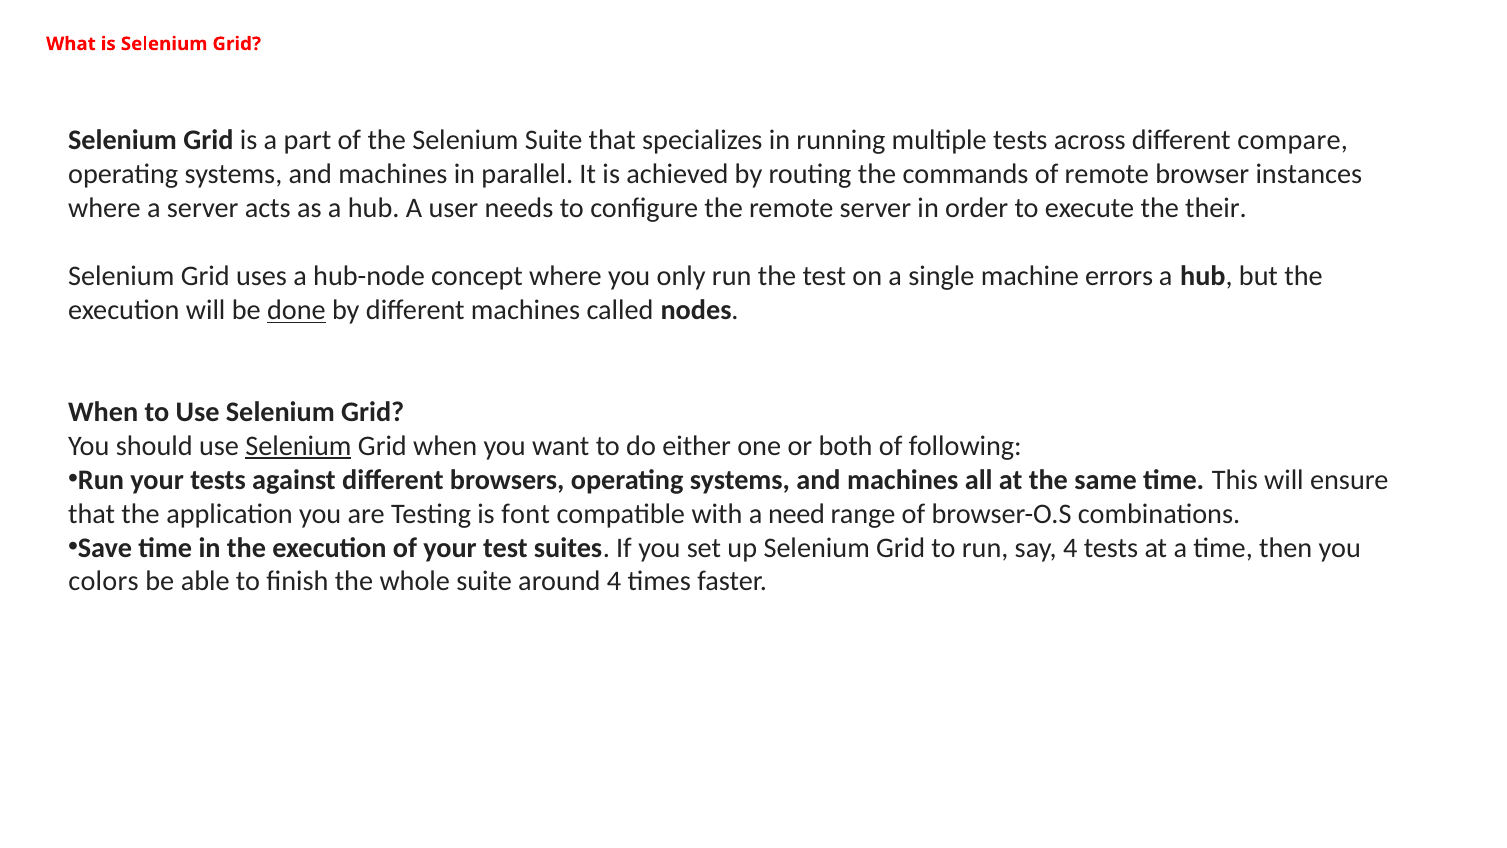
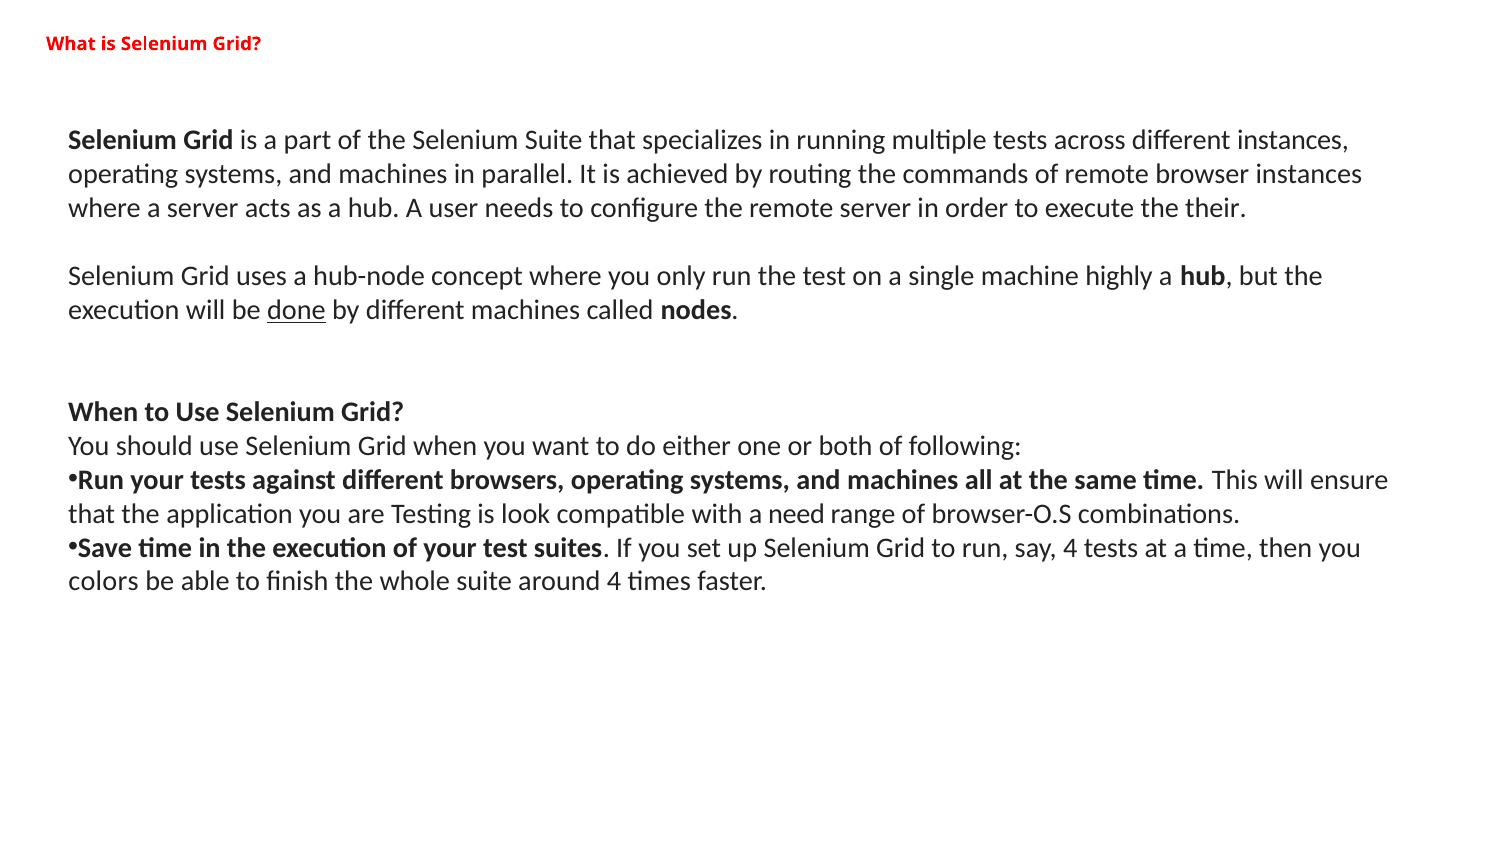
different compare: compare -> instances (1293, 141)
errors: errors -> highly (1119, 276)
Selenium underline: present -> none (298, 446)
font: font -> look (526, 514)
